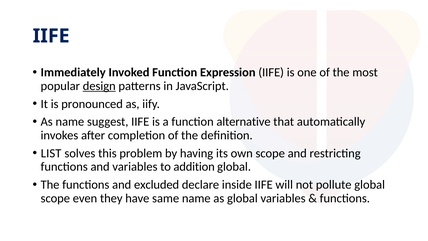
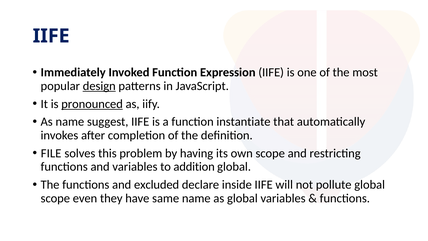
pronounced underline: none -> present (92, 104)
alternative: alternative -> instantiate (243, 122)
LIST: LIST -> FILE (51, 153)
